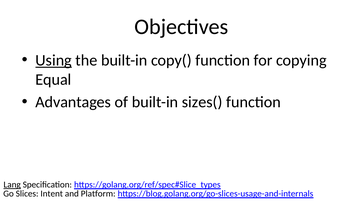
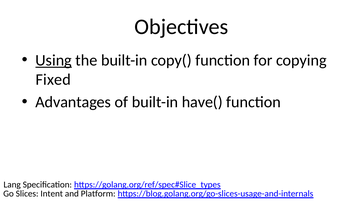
Equal: Equal -> Fixed (53, 80)
sizes(: sizes( -> have( (202, 102)
Lang underline: present -> none (12, 185)
